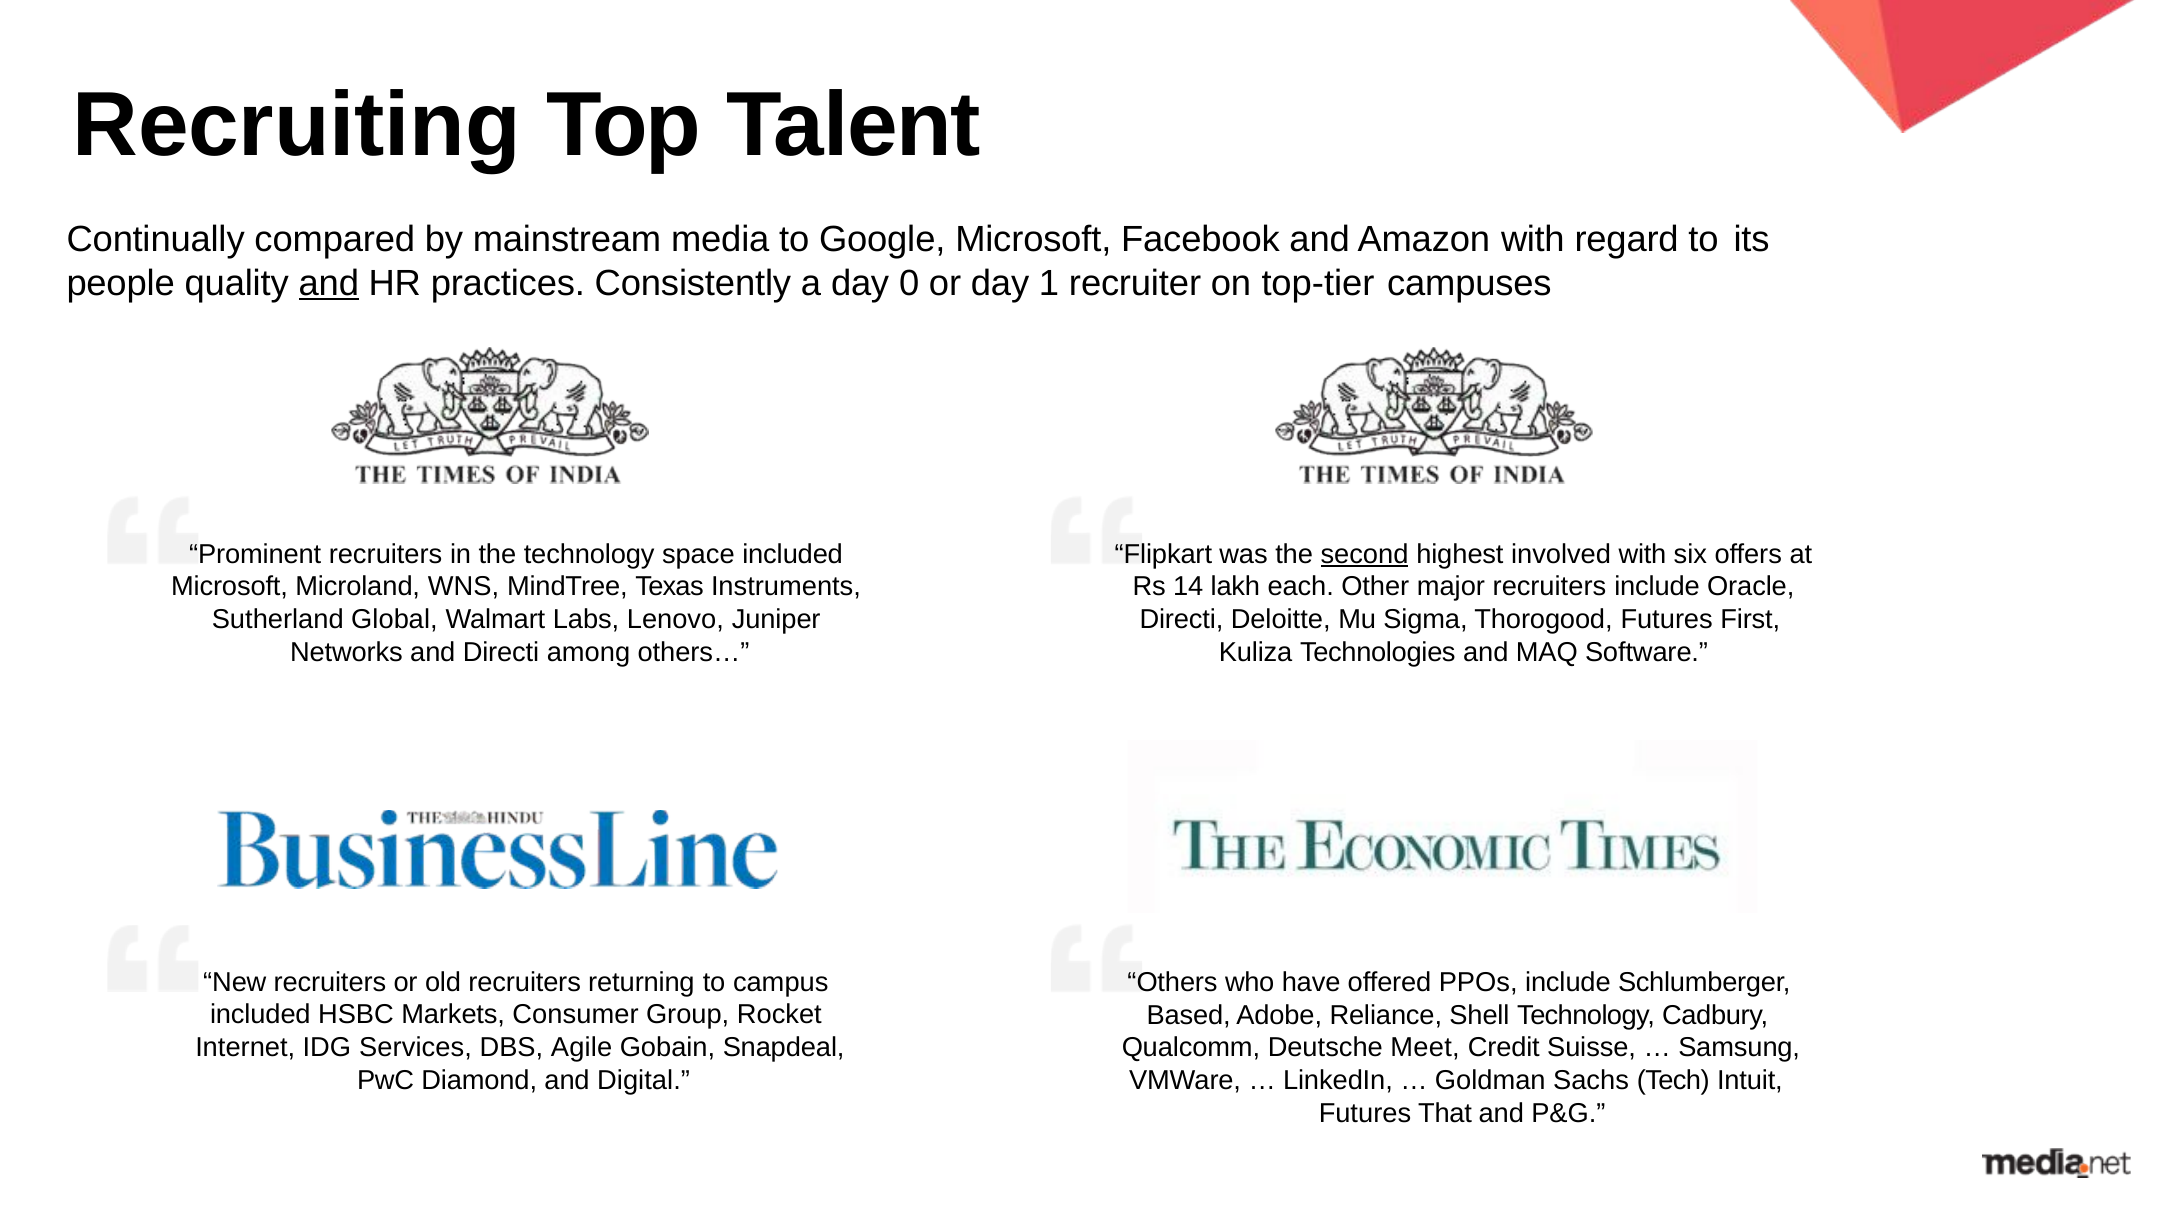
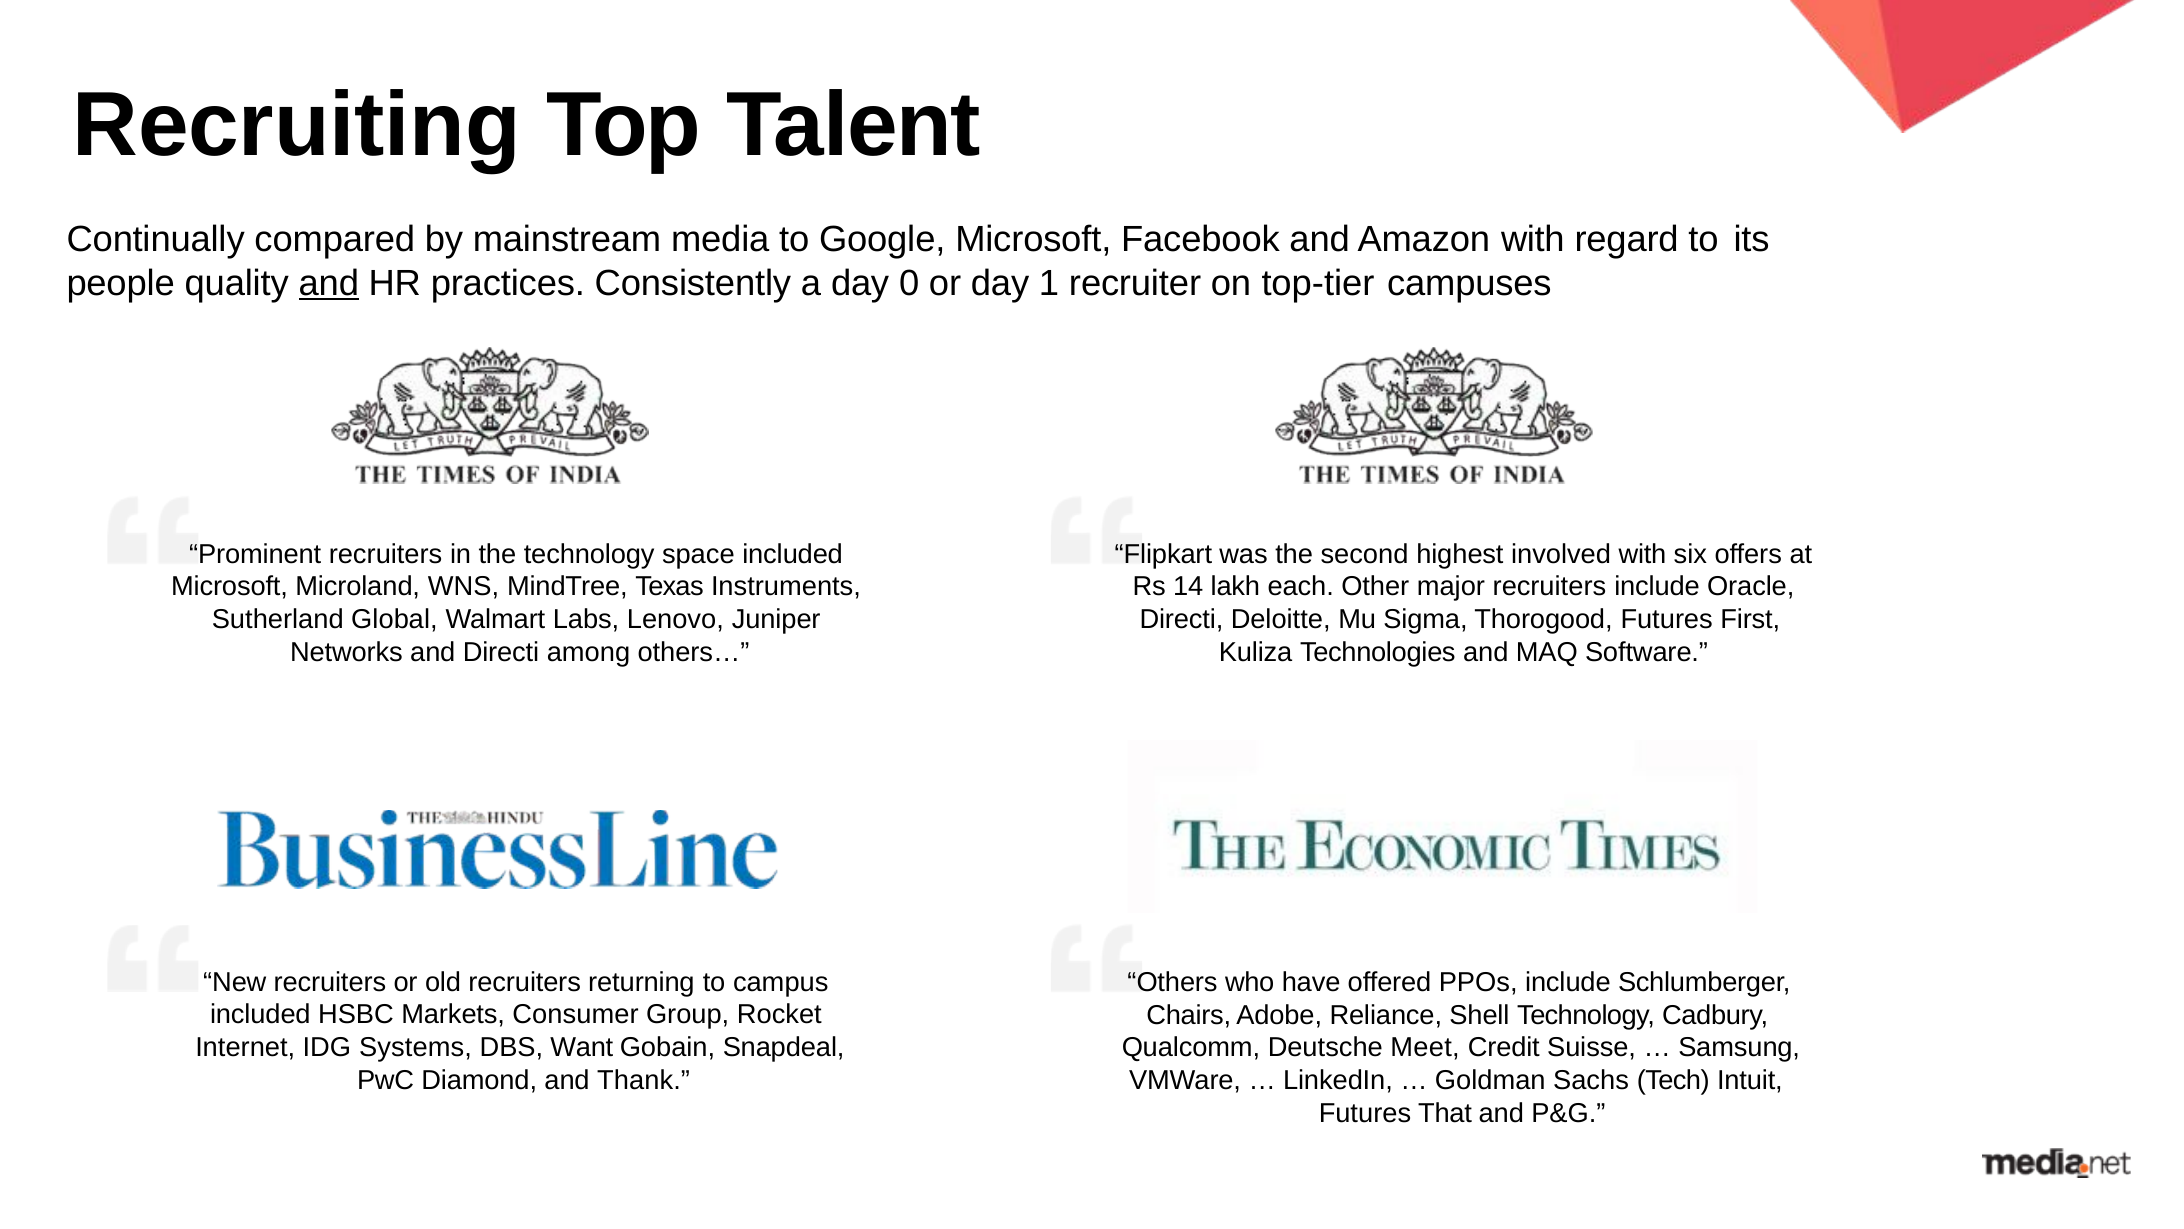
second underline: present -> none (1365, 554)
Based: Based -> Chairs (1189, 1015)
Services: Services -> Systems (416, 1047)
Agile: Agile -> Want (582, 1047)
Digital: Digital -> Thank (644, 1080)
